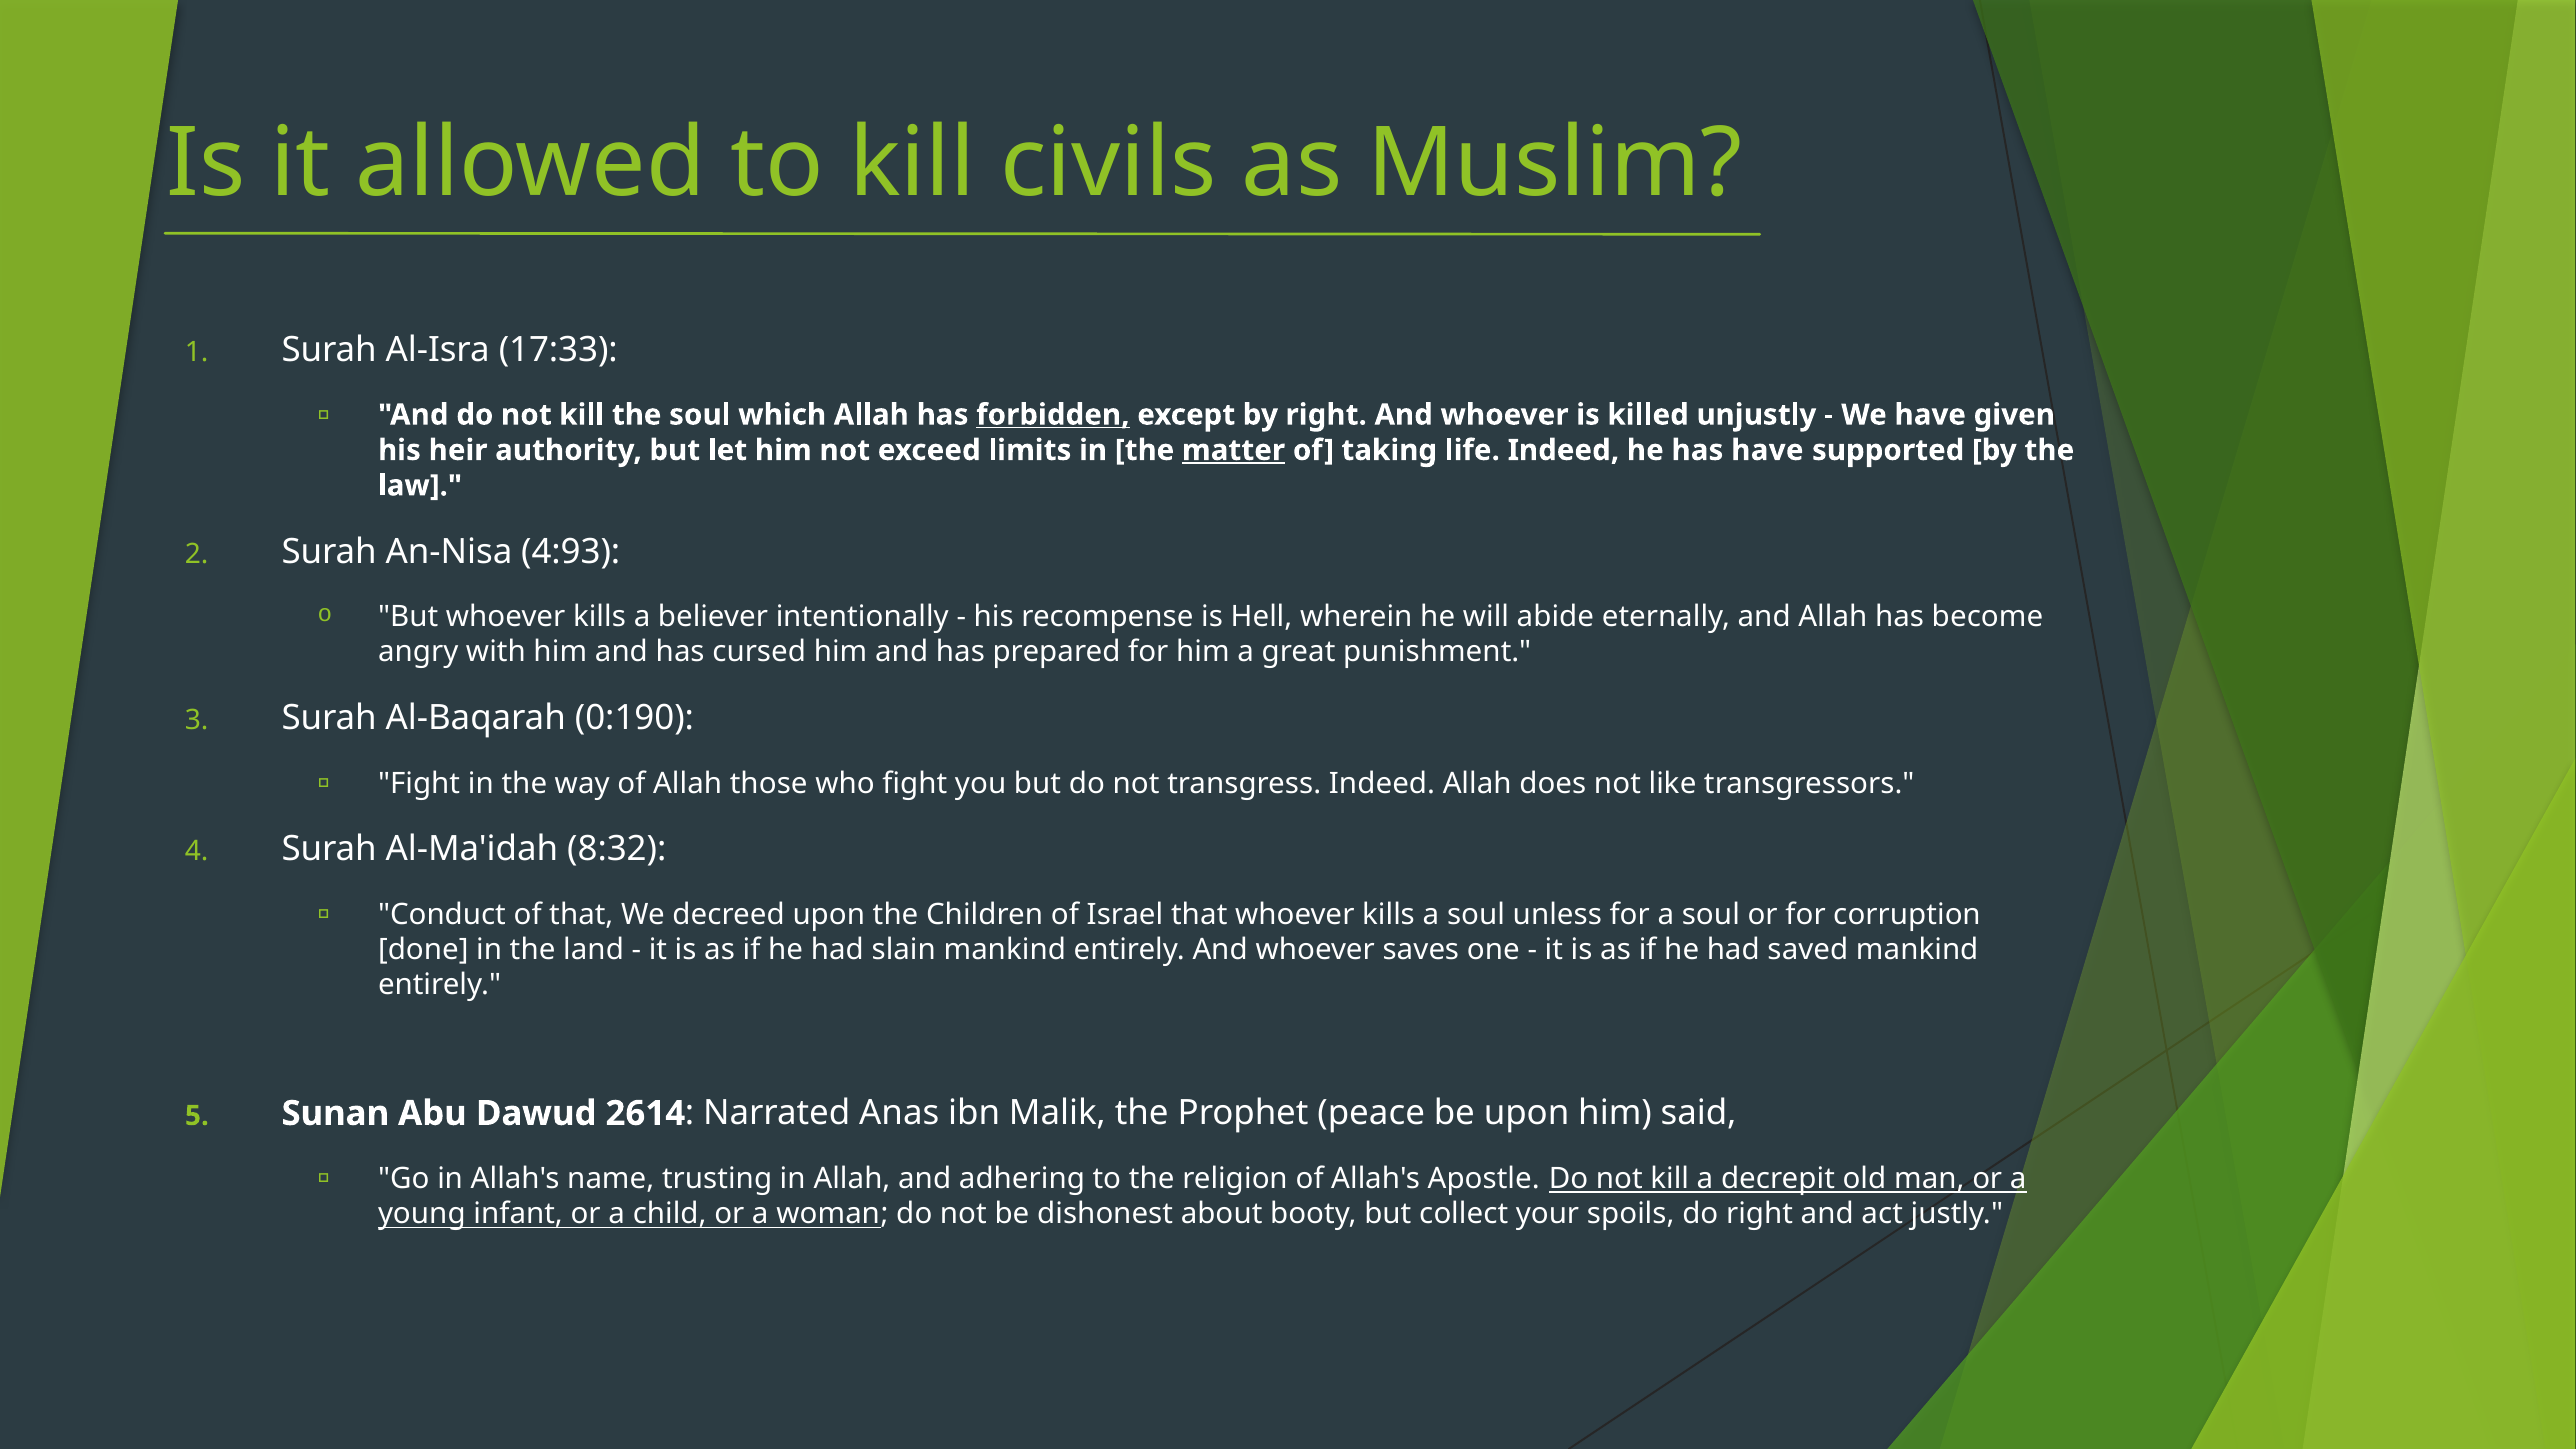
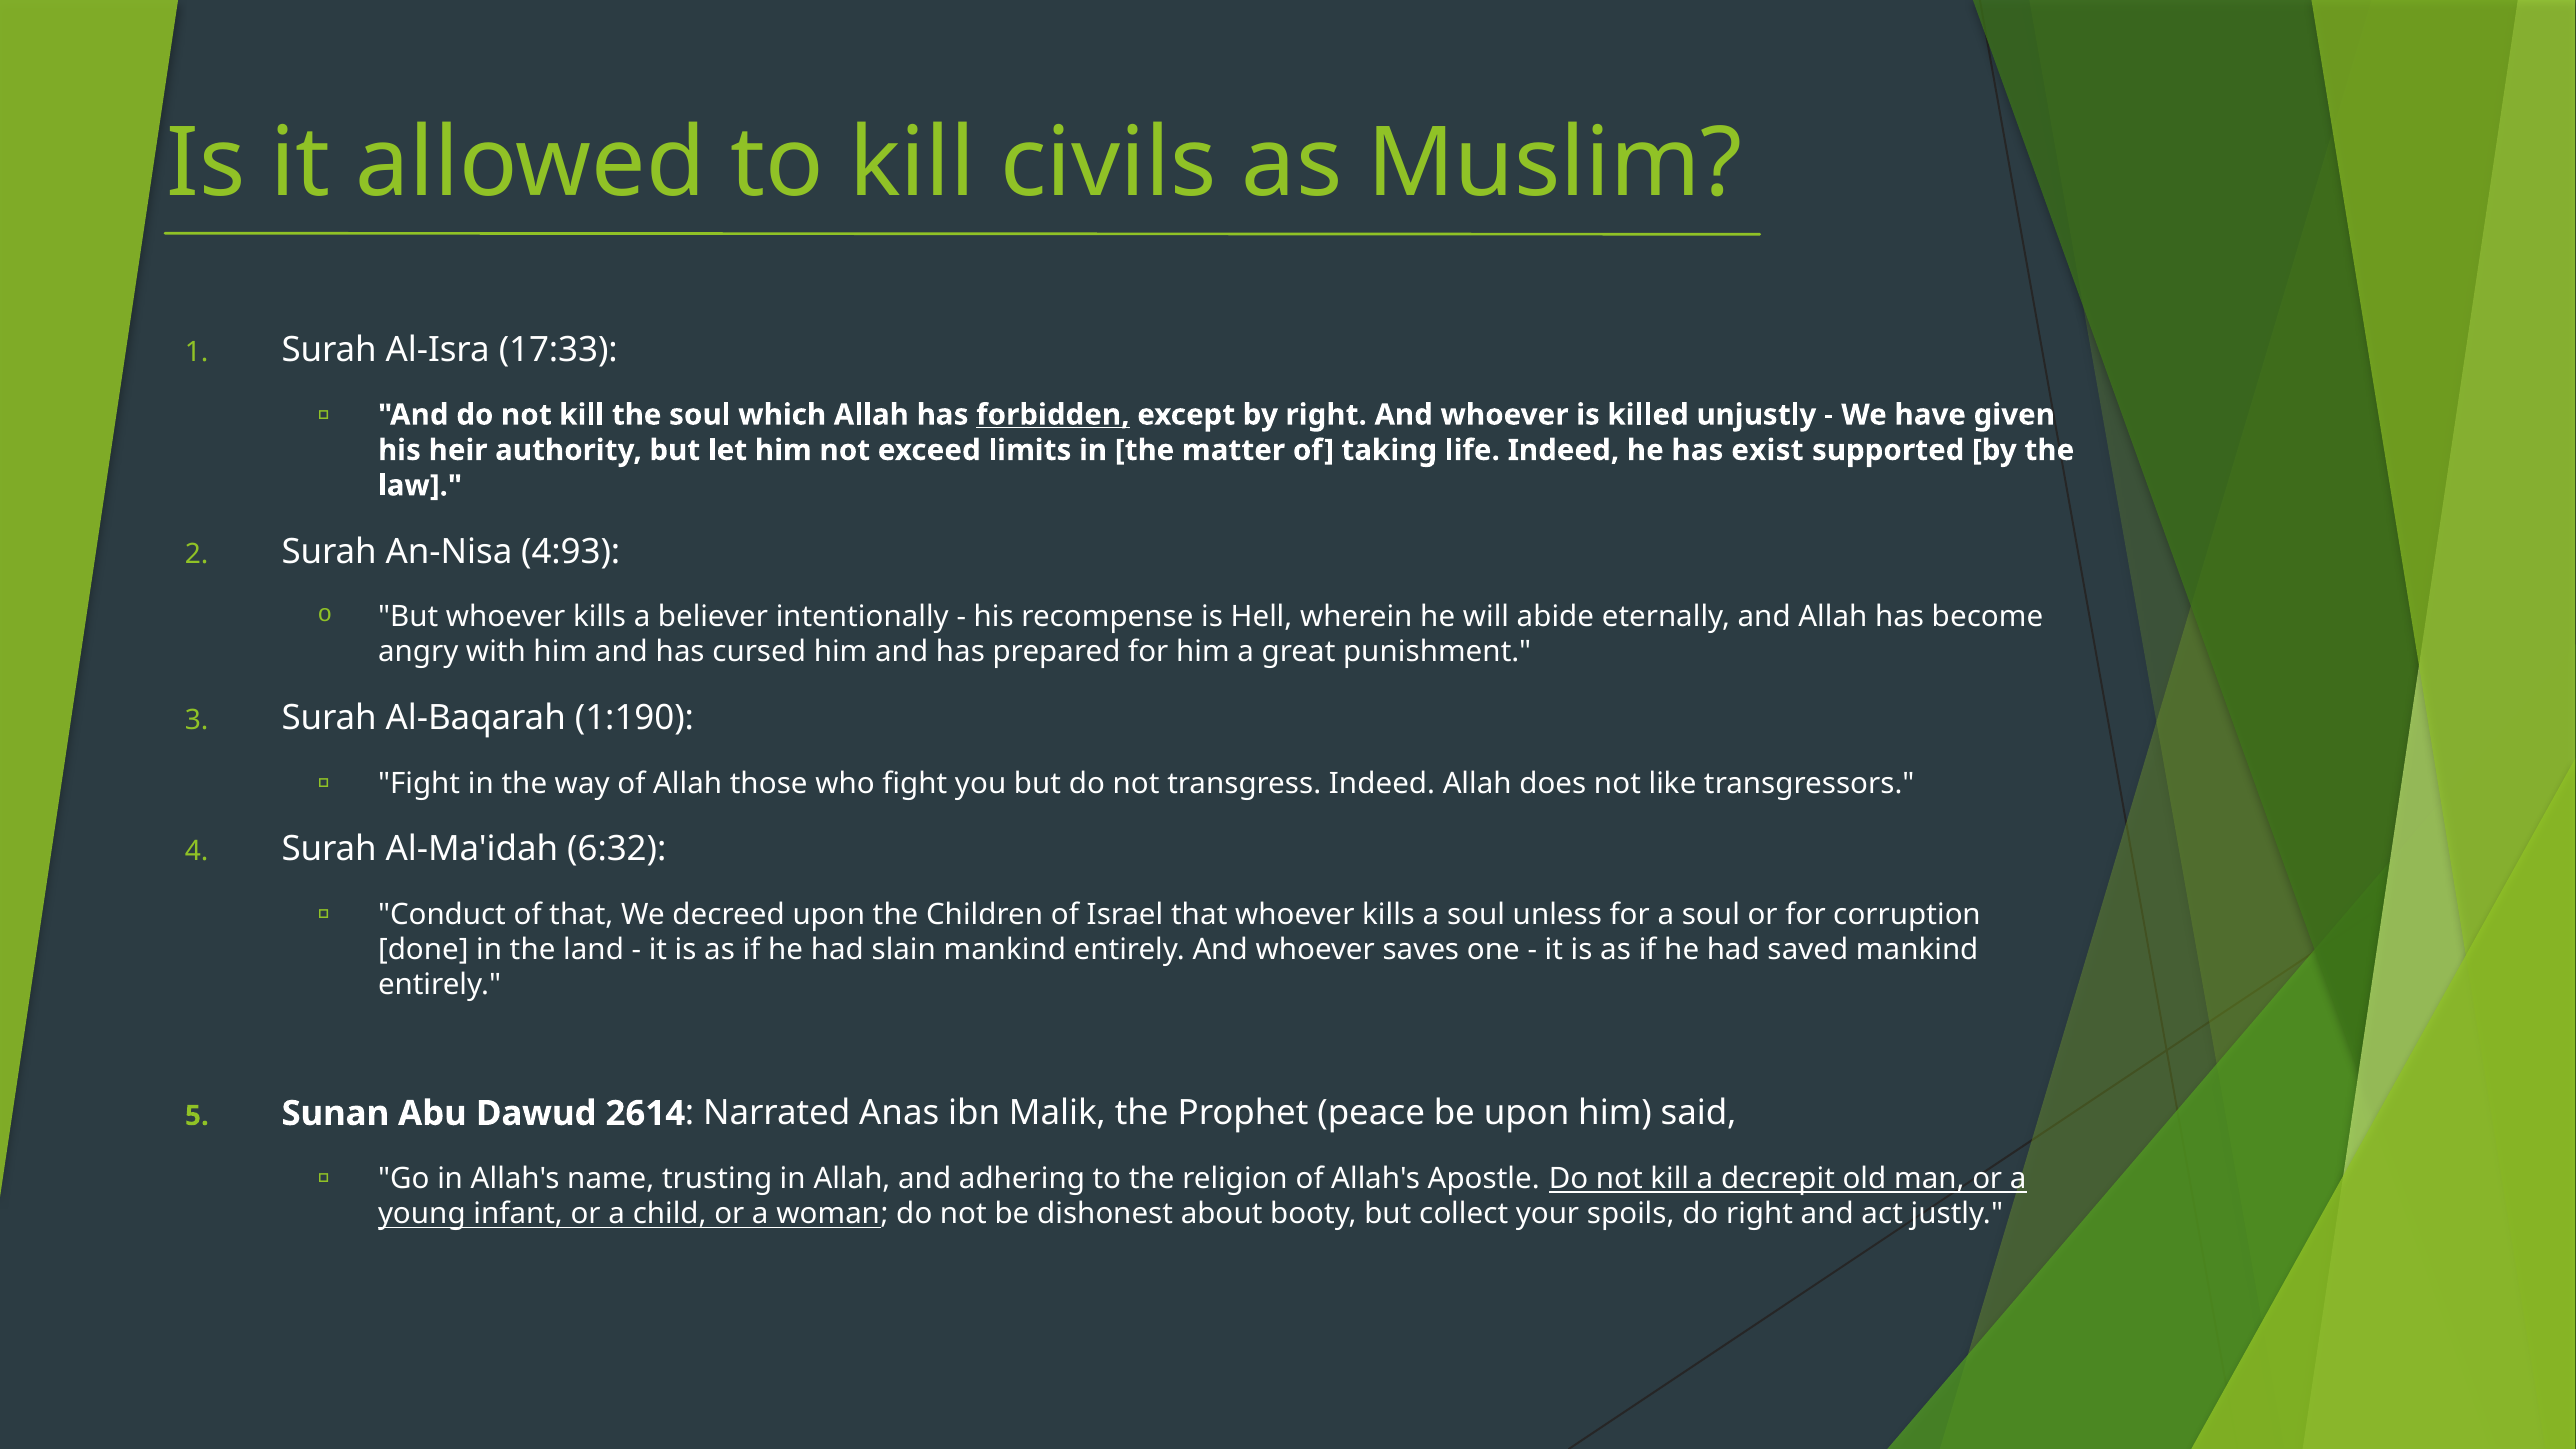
matter underline: present -> none (1234, 450)
has have: have -> exist (1767, 450)
0:190: 0:190 -> 1:190 (634, 718)
8:32: 8:32 -> 6:32 (617, 849)
